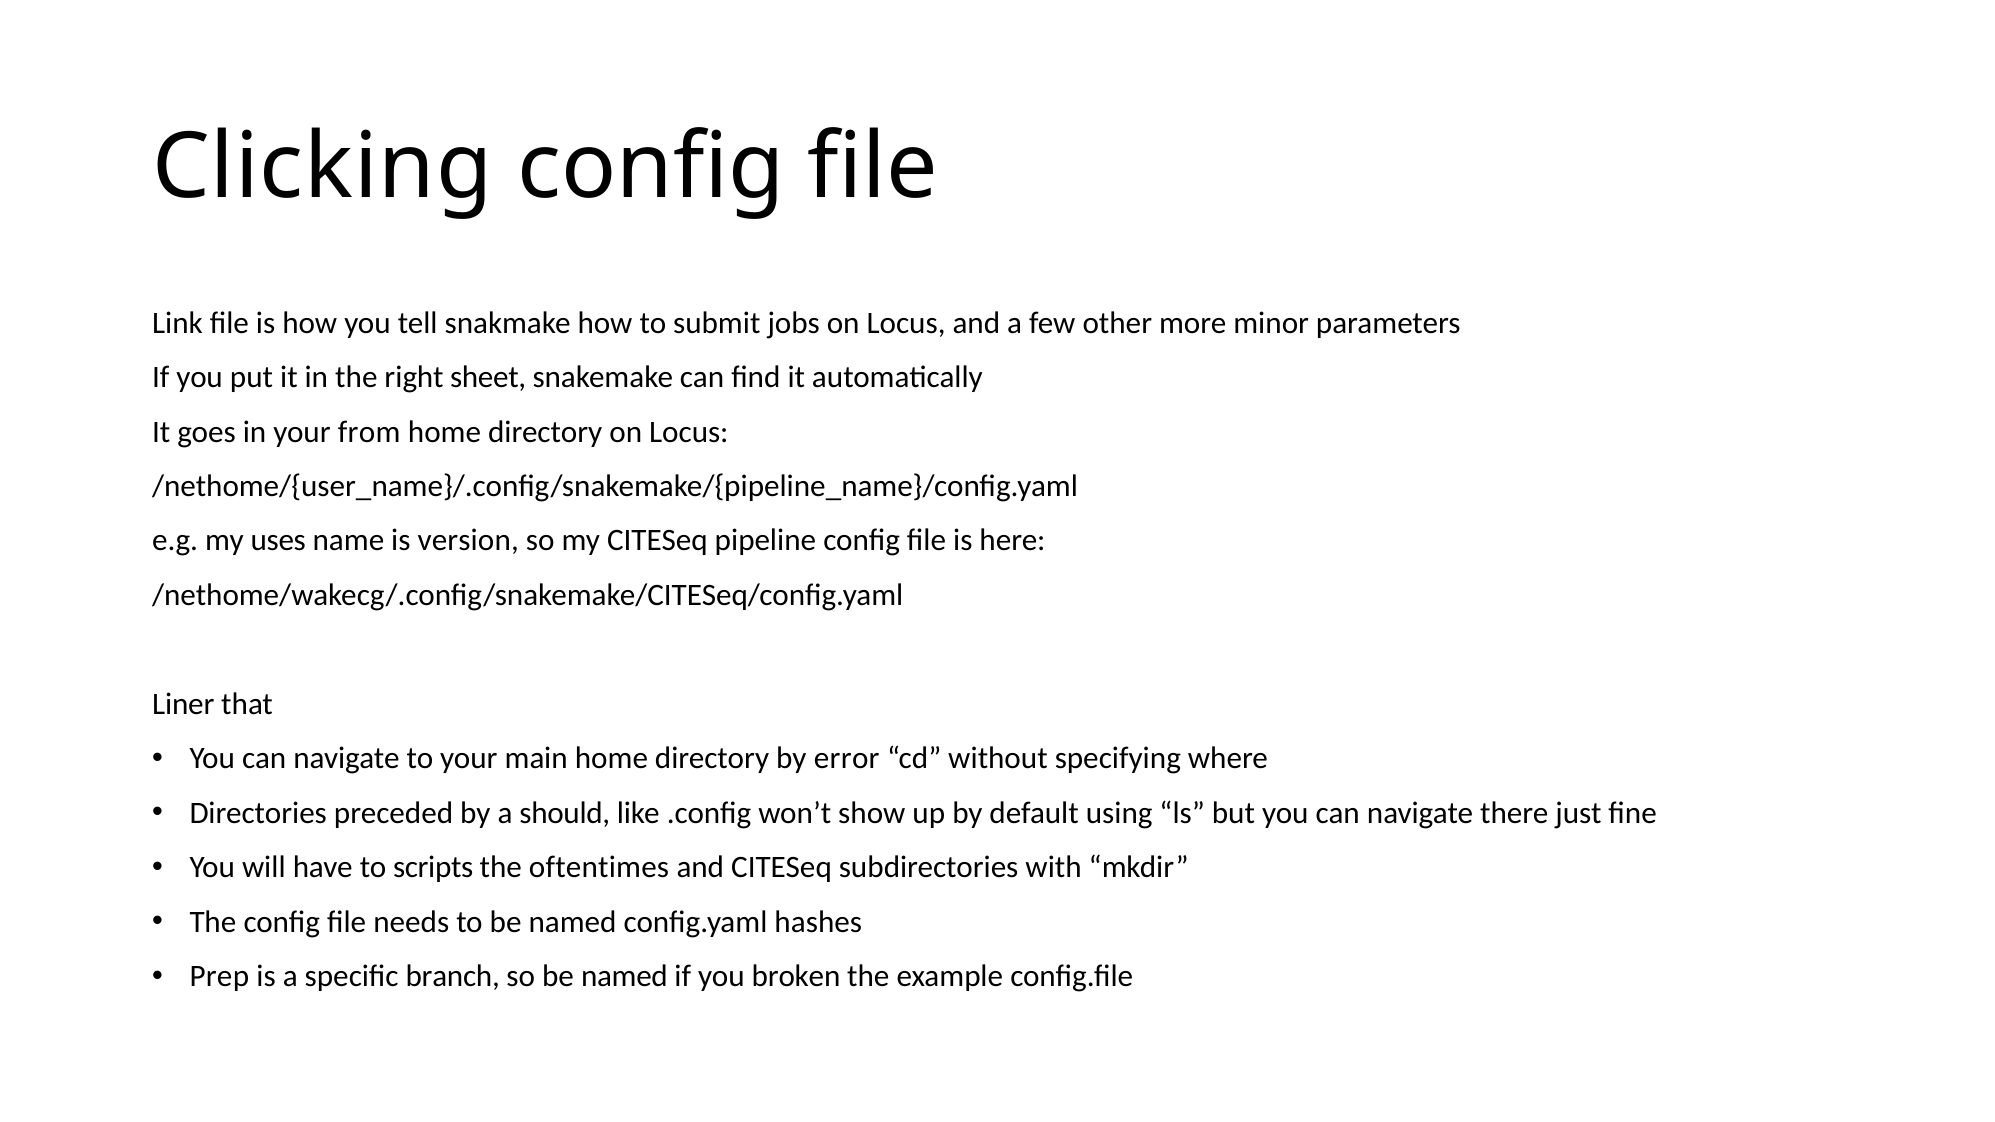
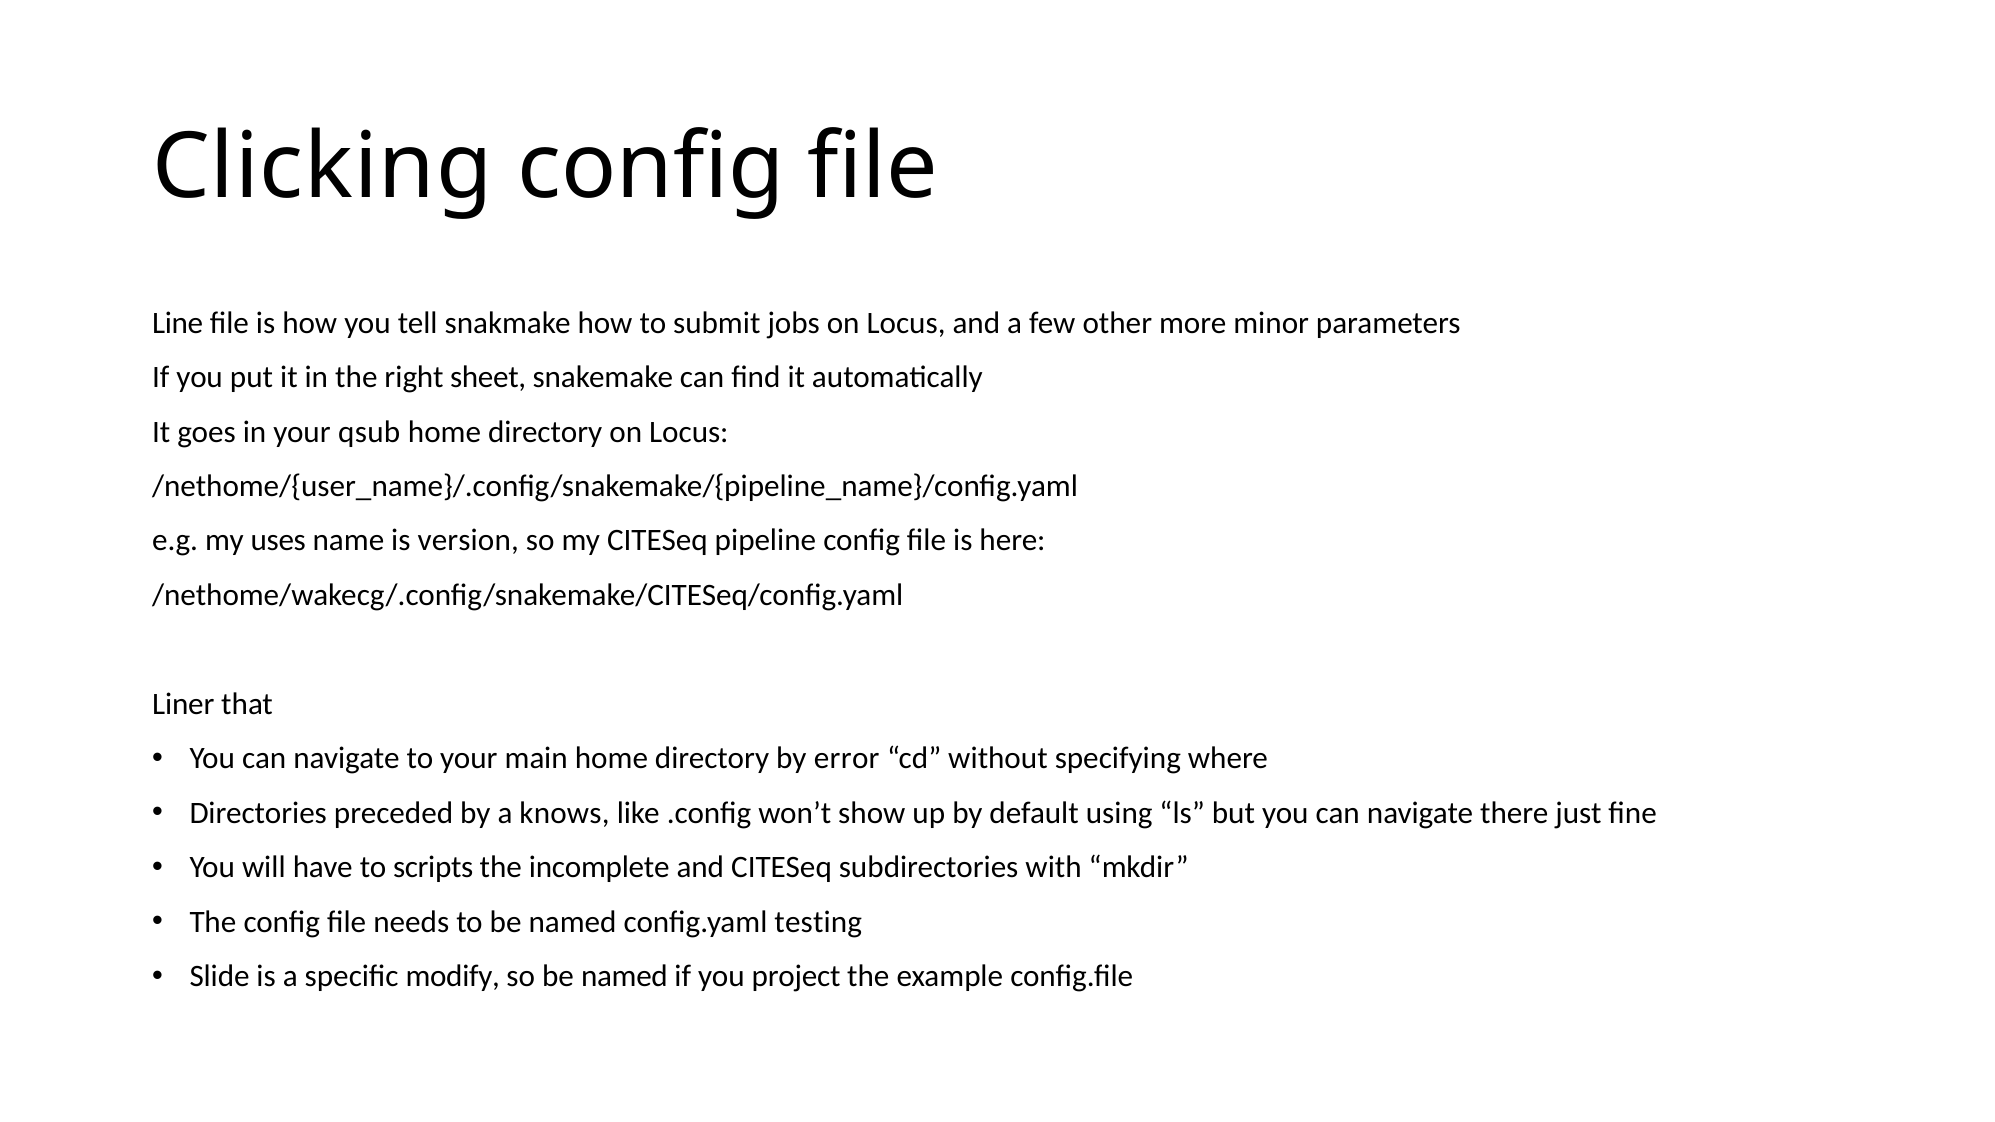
Link: Link -> Line (178, 323)
from: from -> qsub (369, 432)
should: should -> knows (565, 813)
oftentimes: oftentimes -> incomplete (599, 868)
hashes: hashes -> testing (818, 922)
Prep: Prep -> Slide (220, 977)
branch: branch -> modify (453, 977)
broken: broken -> project (796, 977)
